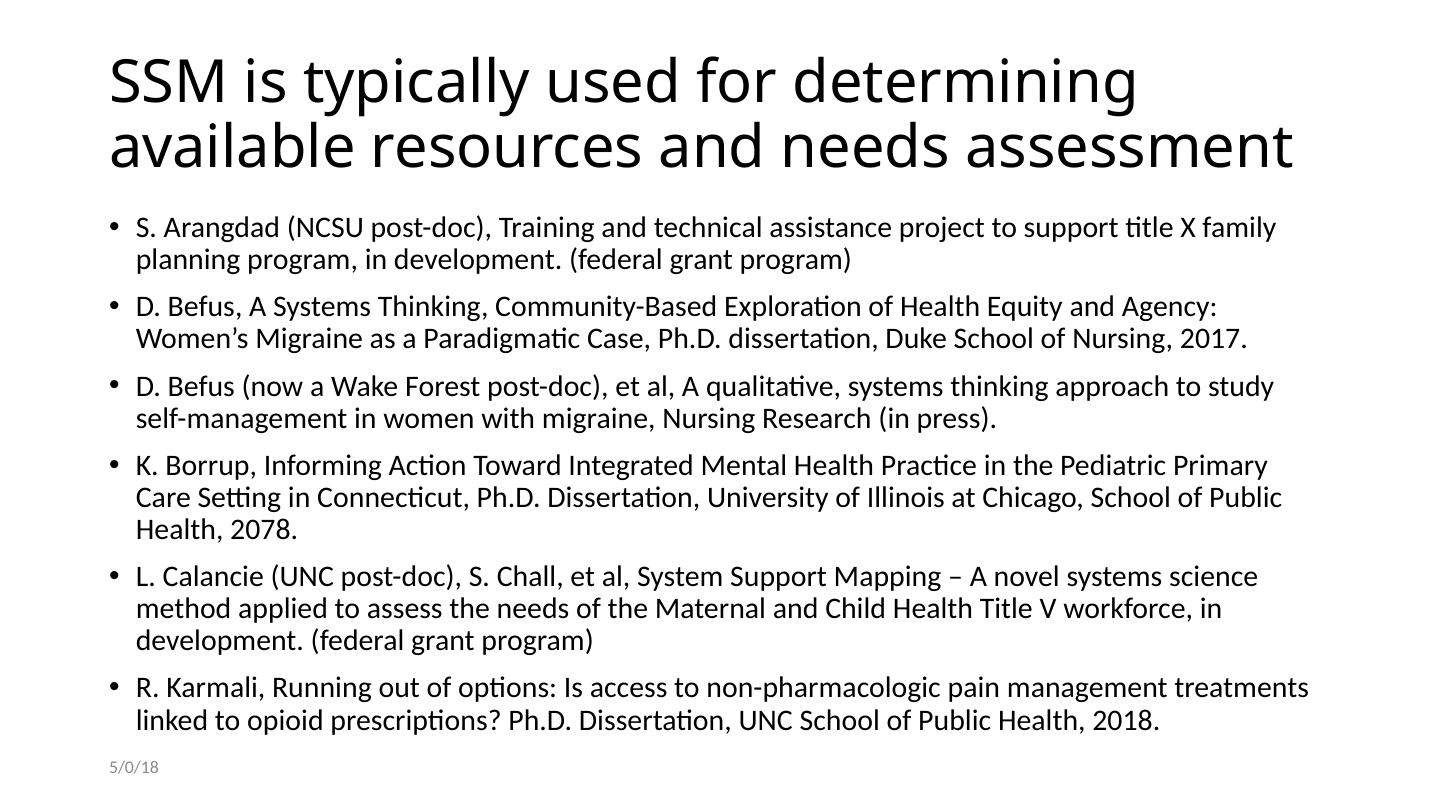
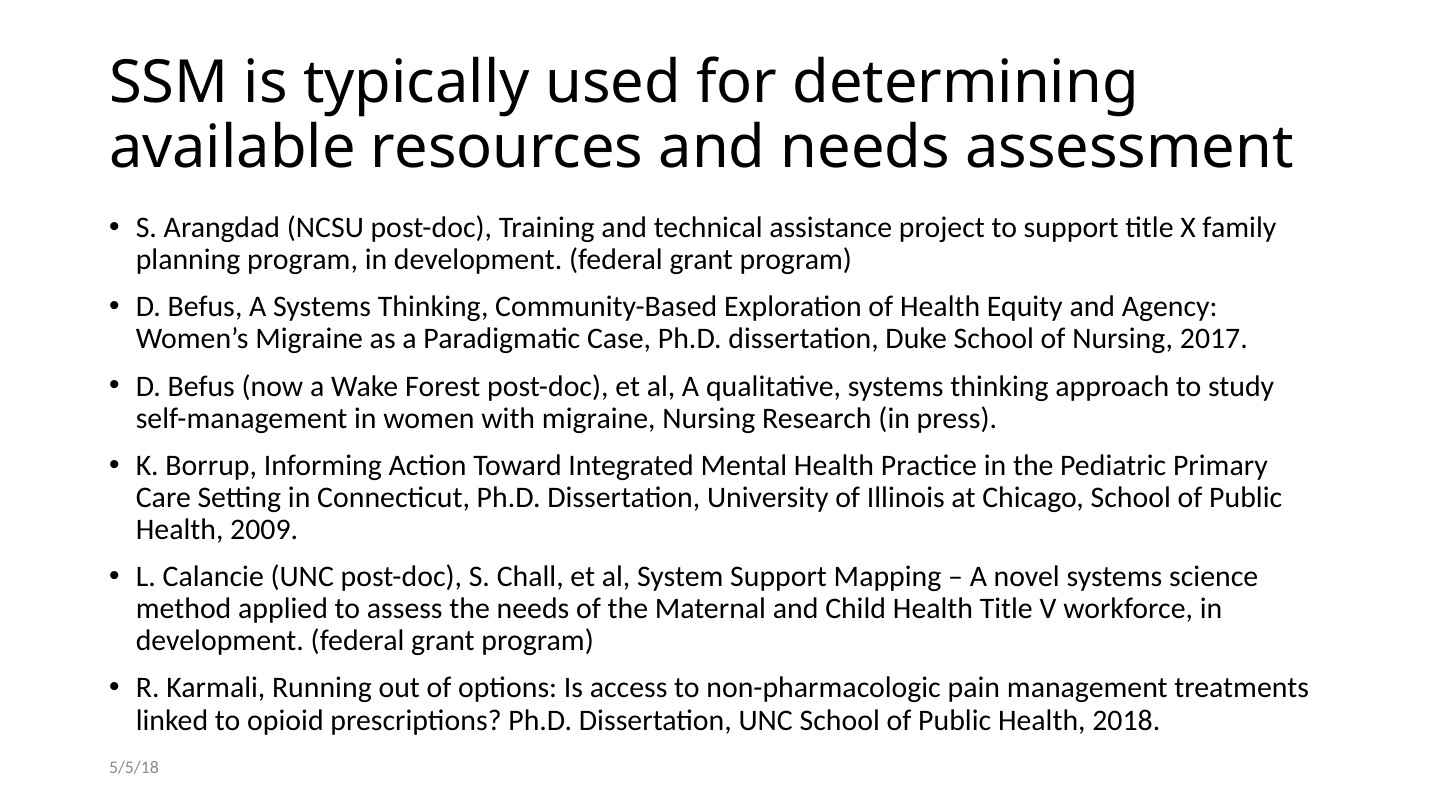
2078: 2078 -> 2009 (264, 530)
5/0/18: 5/0/18 -> 5/5/18 (134, 768)
